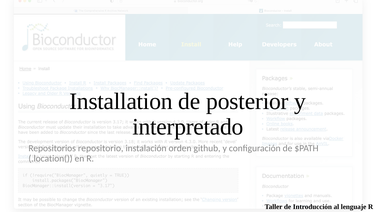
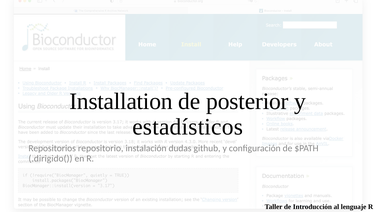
interpretado: interpretado -> estadísticos (188, 126)
orden: orden -> dudas (180, 148)
.location(: .location( -> .dirigido( (50, 158)
